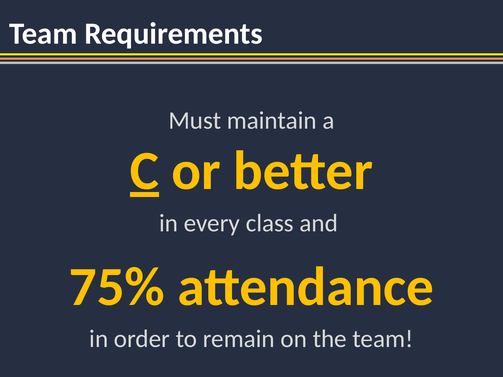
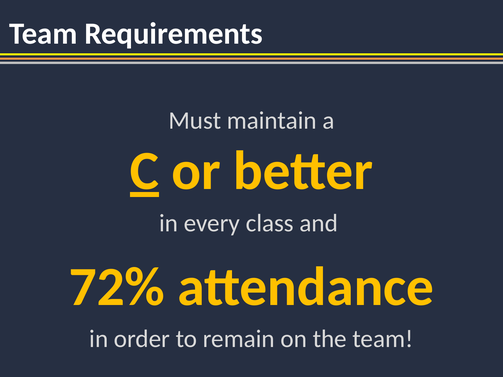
75%: 75% -> 72% (117, 287)
